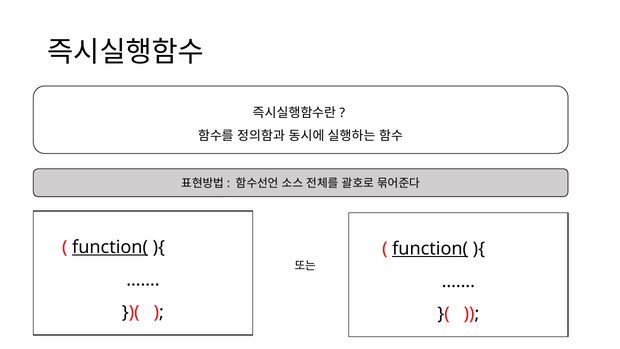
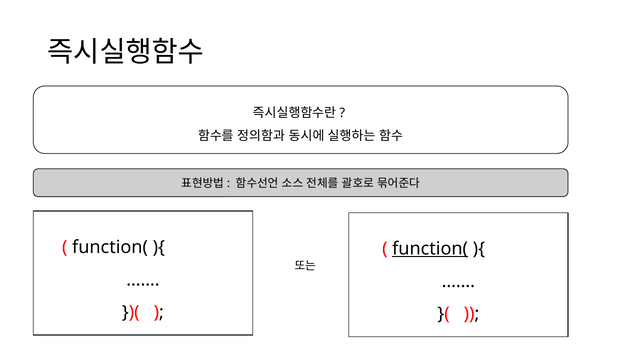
function( underline: present -> none (110, 247)
